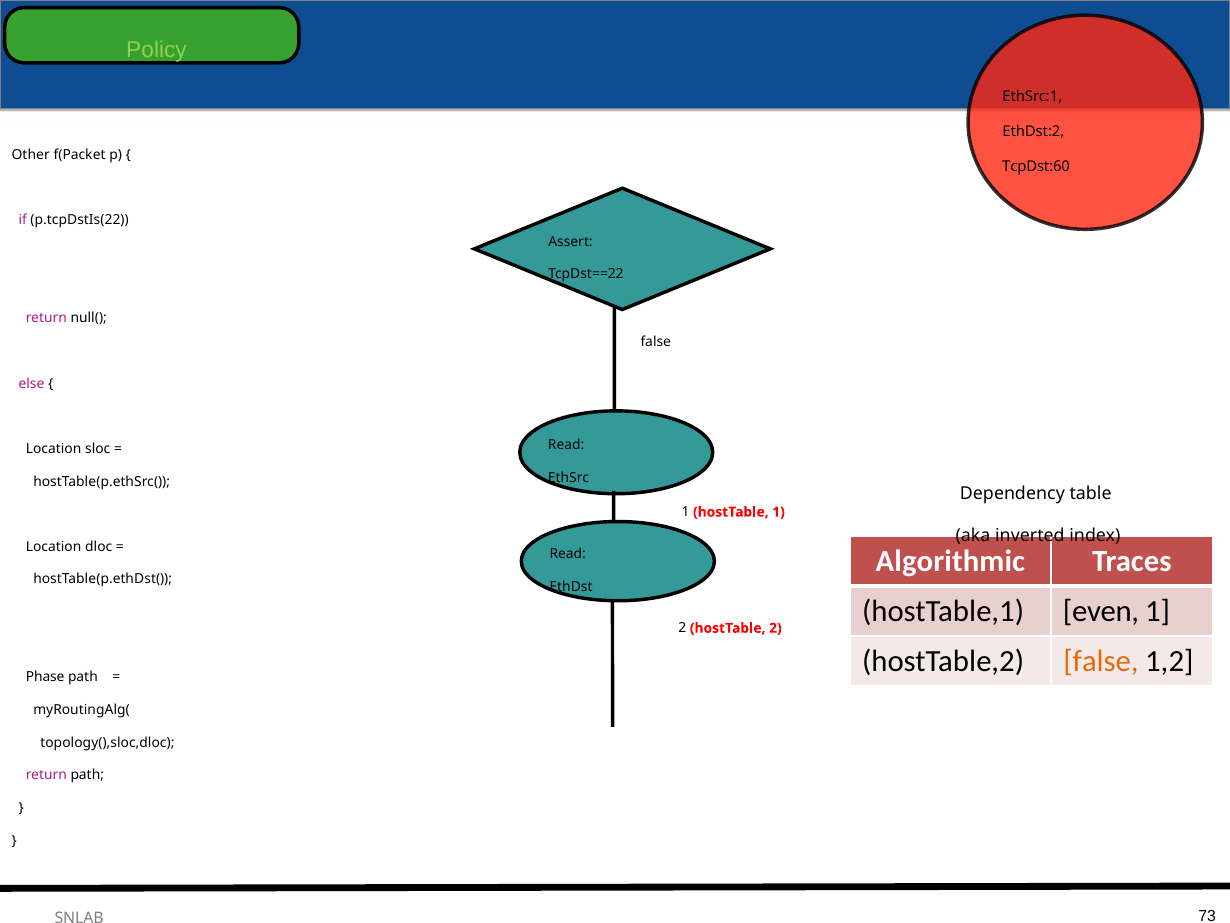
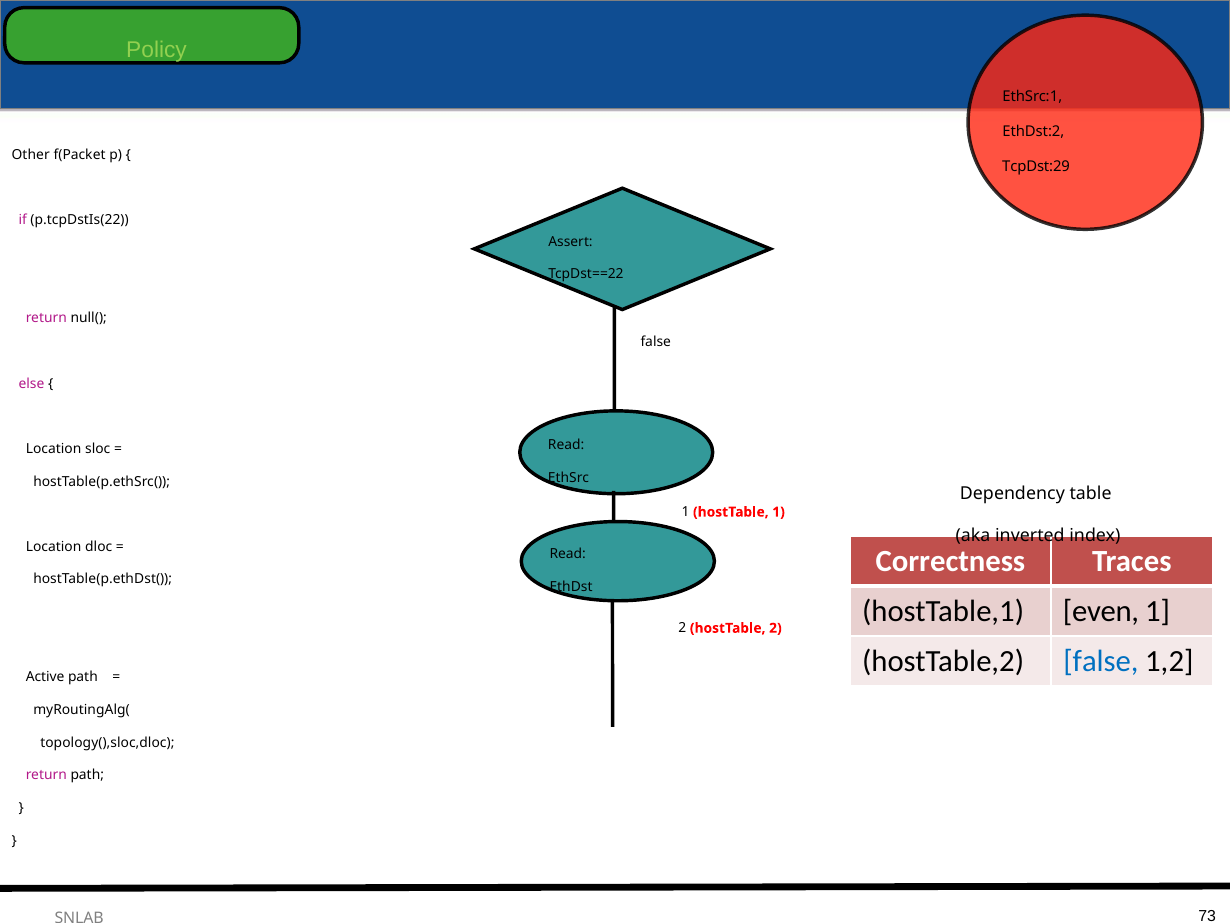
TcpDst:60: TcpDst:60 -> TcpDst:29 (1036, 167)
Algorithmic: Algorithmic -> Correctness (950, 561)
false colour: orange -> blue (1101, 661)
Phase: Phase -> Active (45, 677)
